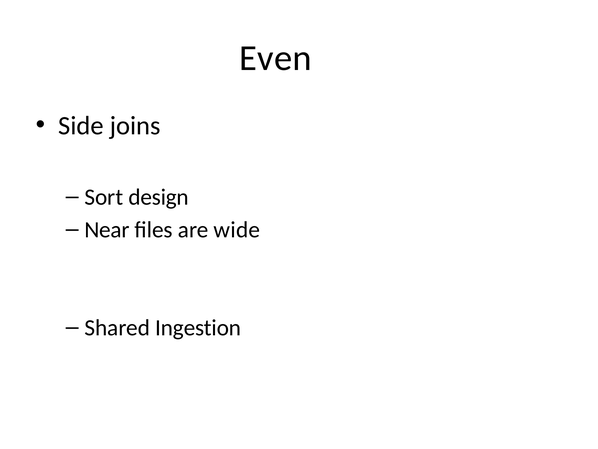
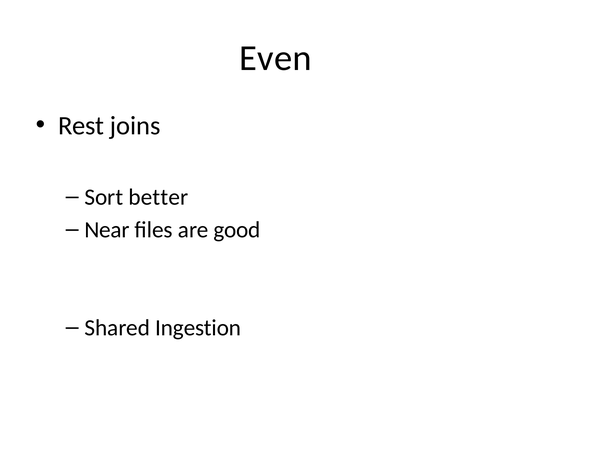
Side: Side -> Rest (81, 125)
design: design -> better (158, 197)
wide: wide -> good (237, 230)
